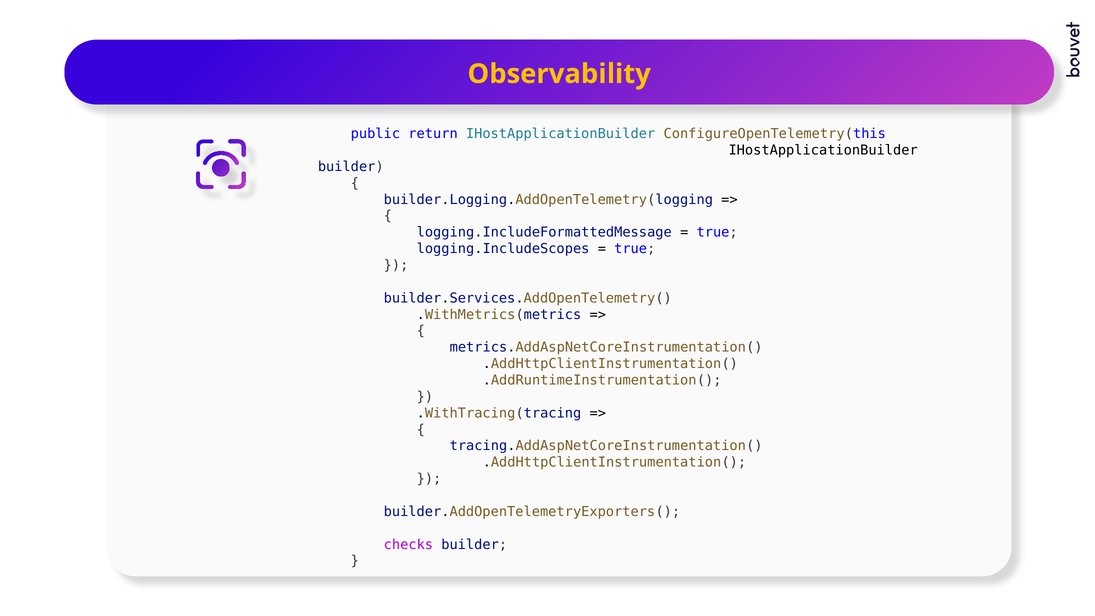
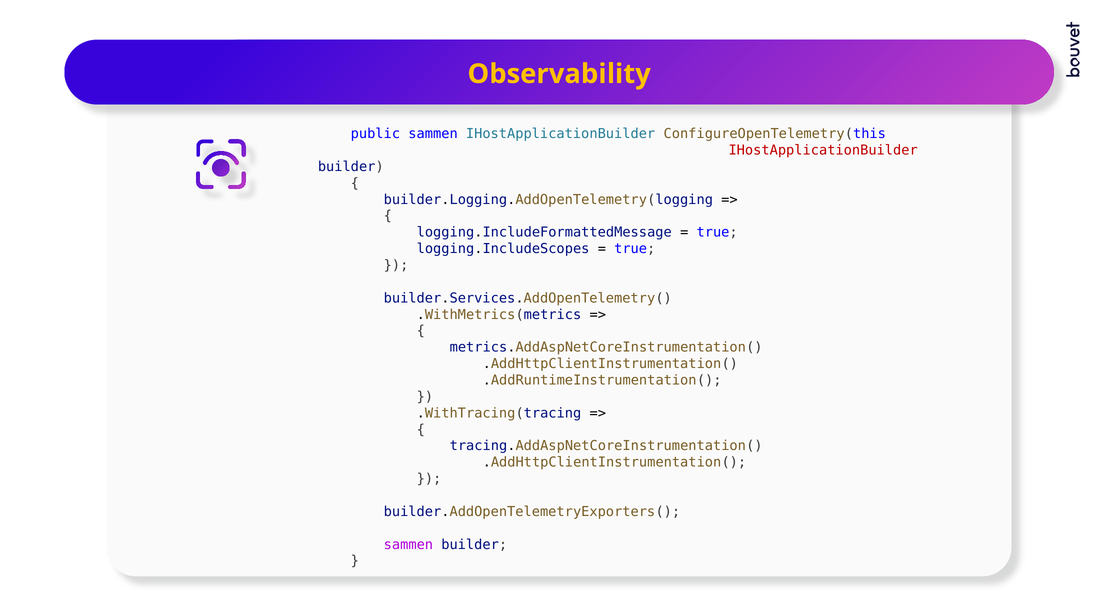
public return: return -> sammen (433, 134)
IHostApplicationBuilder colour: black -> red (823, 150)
checks: checks -> sammen (408, 544)
